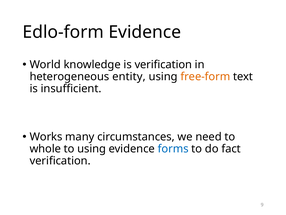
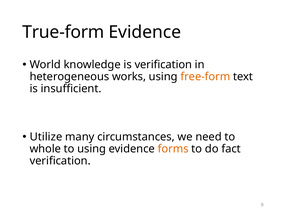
Edlo-form: Edlo-form -> True-form (63, 32)
entity: entity -> works (129, 76)
Works: Works -> Utilize (46, 136)
forms colour: blue -> orange (173, 148)
